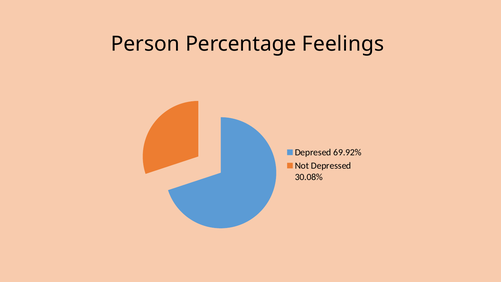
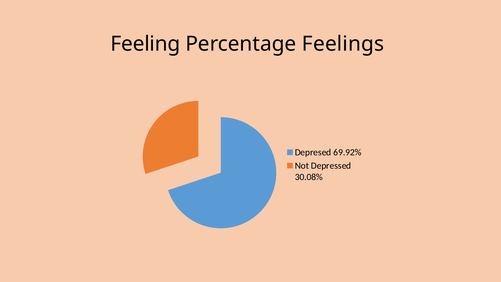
Person: Person -> Feeling (145, 44)
